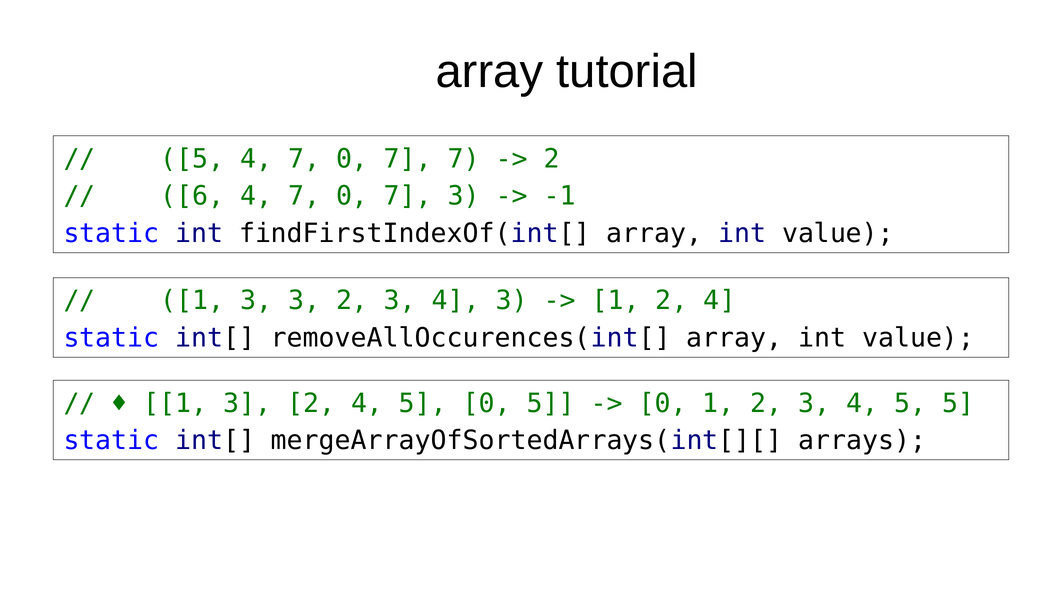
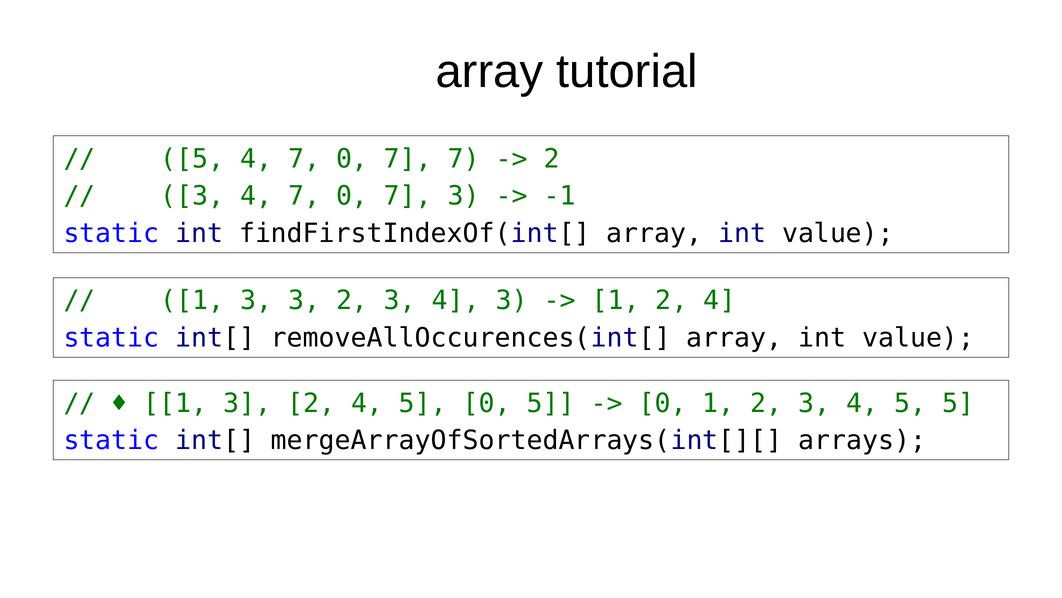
6: 6 -> 3 (192, 196)
